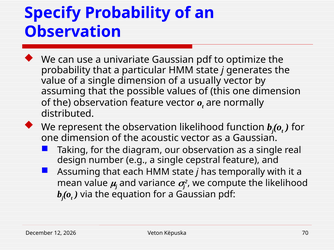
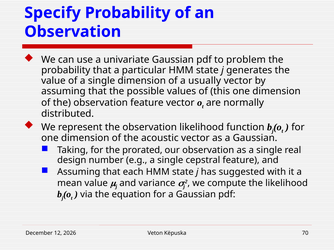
optimize: optimize -> problem (246, 60)
diagram: diagram -> prorated (142, 150)
temporally: temporally -> suggested (242, 172)
